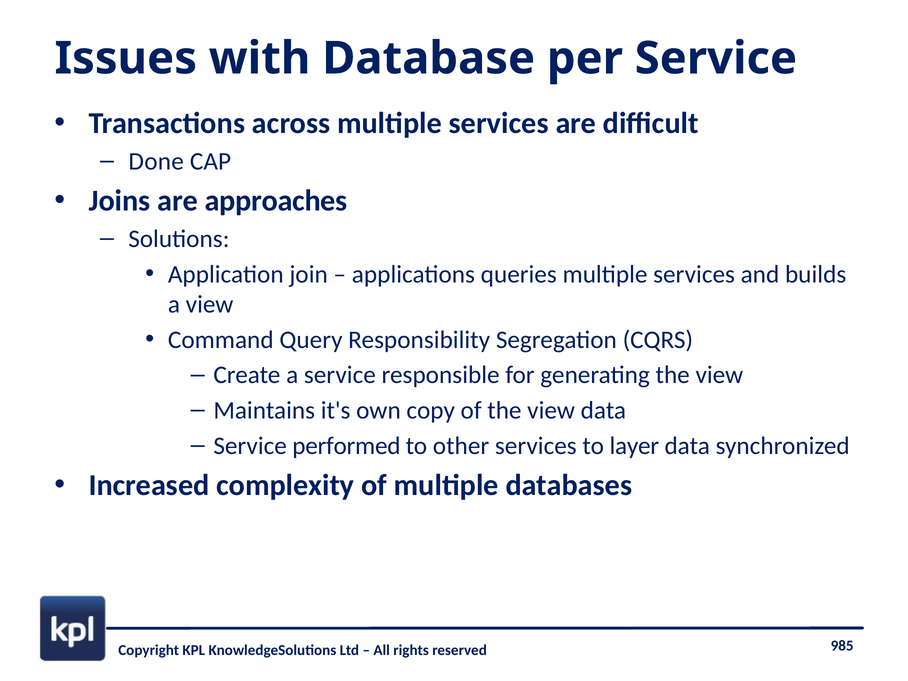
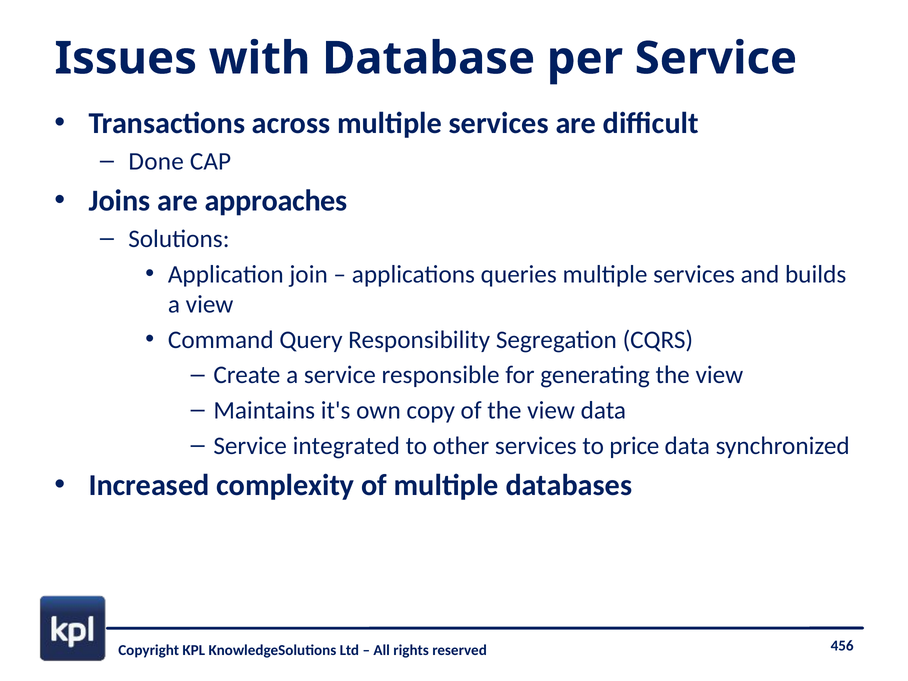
performed: performed -> integrated (346, 446)
layer: layer -> price (634, 446)
985: 985 -> 456 (842, 646)
